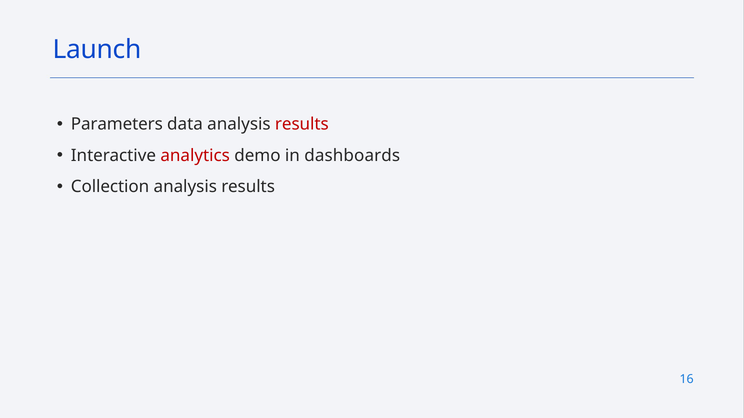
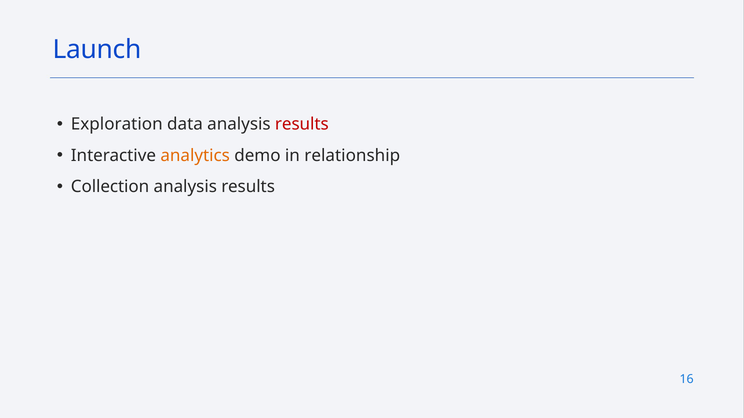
Parameters: Parameters -> Exploration (117, 124)
analytics colour: red -> orange (195, 156)
dashboards: dashboards -> relationship (352, 156)
